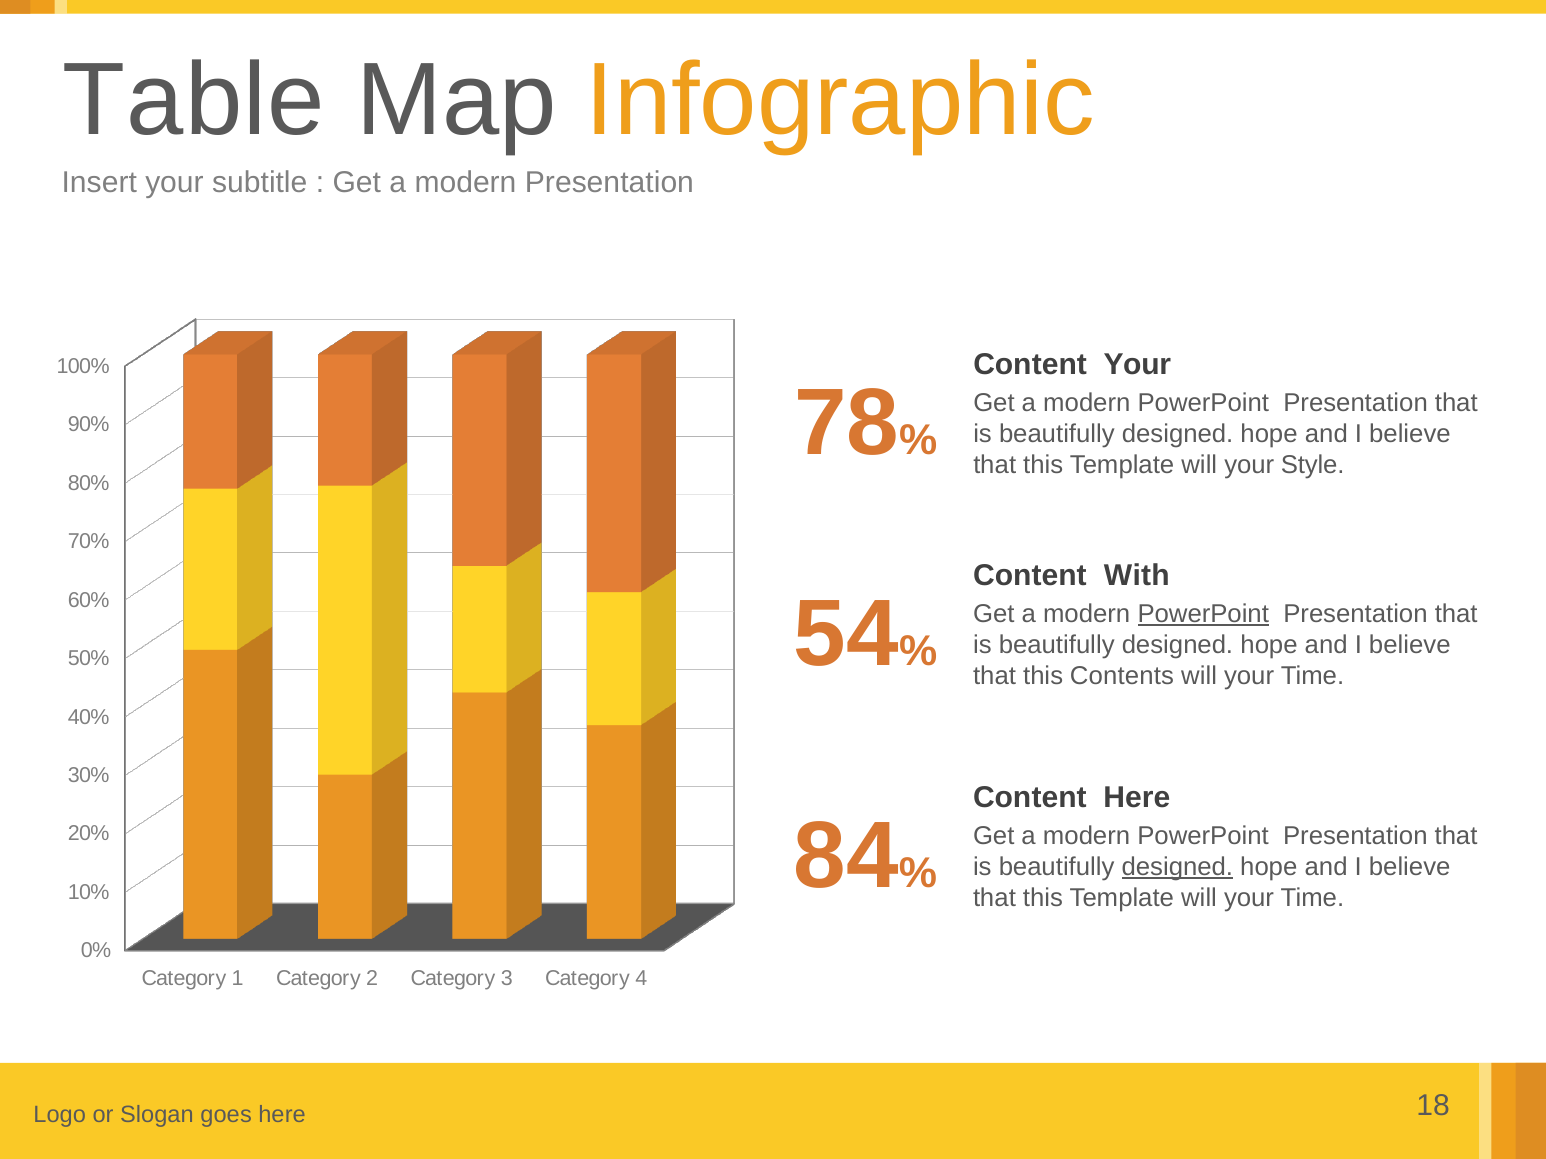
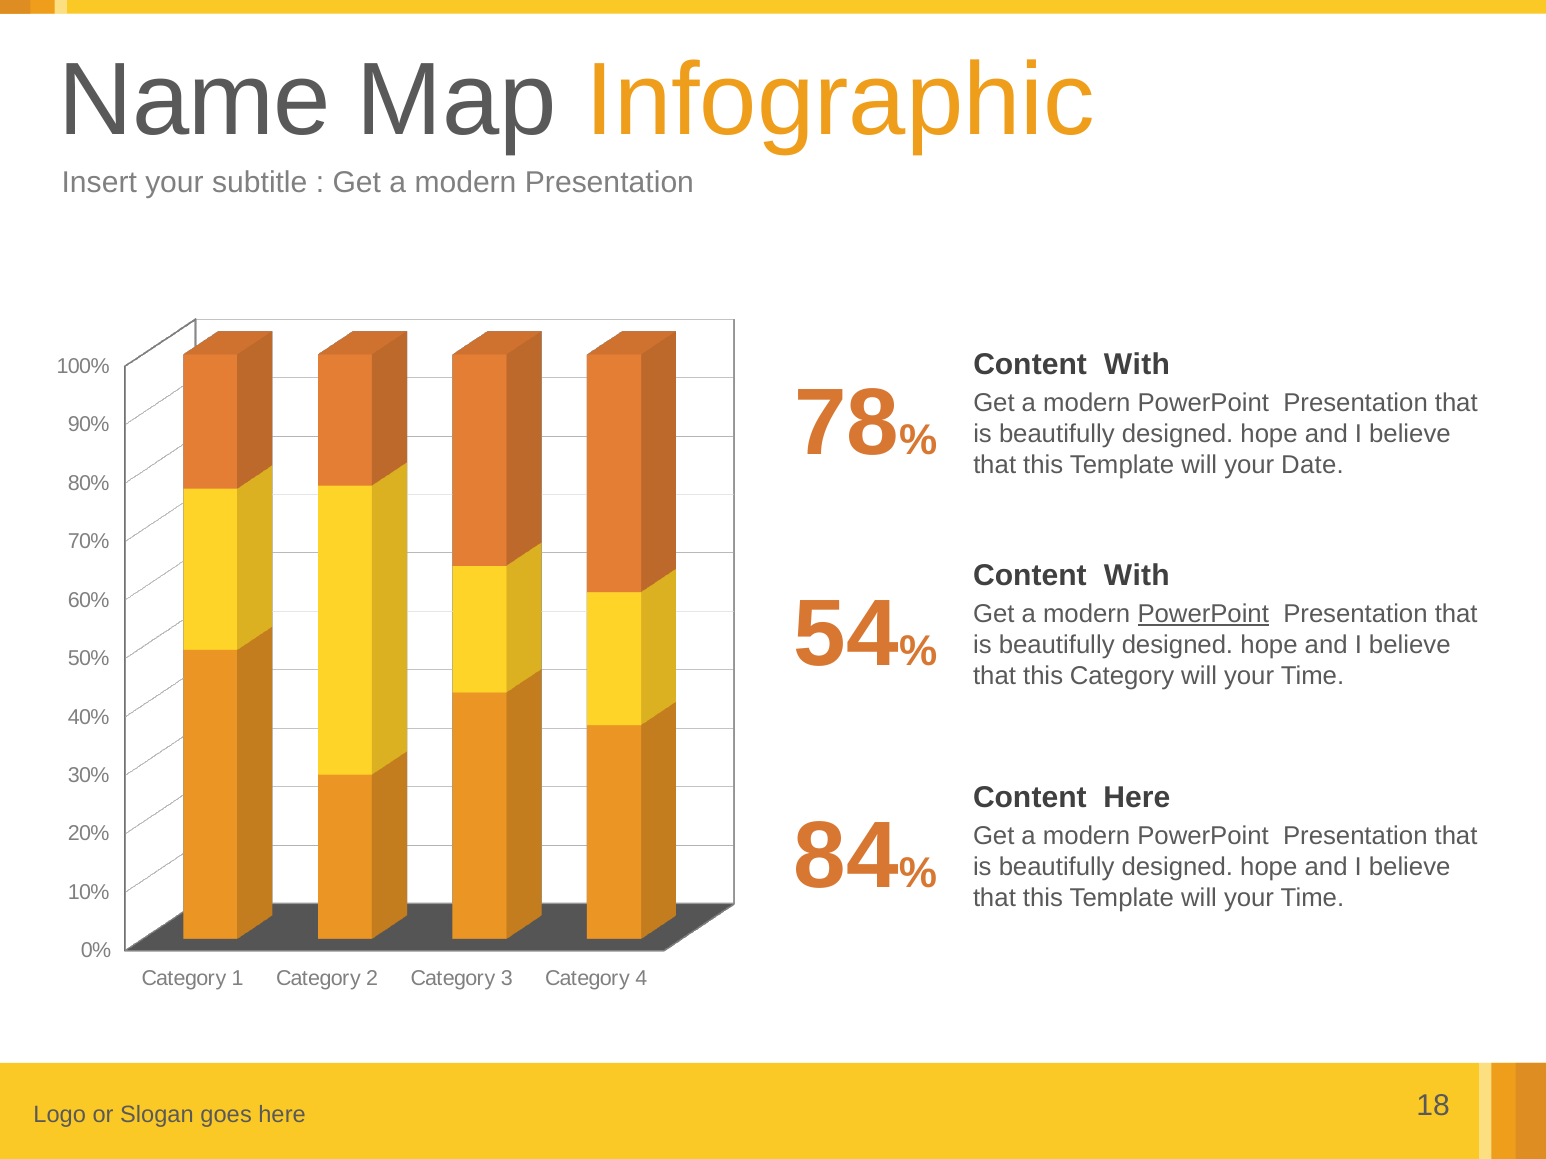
Table: Table -> Name (195, 101)
Your: Your -> With (1137, 365)
Style: Style -> Date (1313, 465)
this Contents: Contents -> Category (1122, 676)
designed underline: present -> none (1177, 867)
